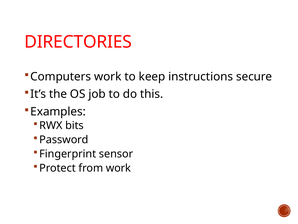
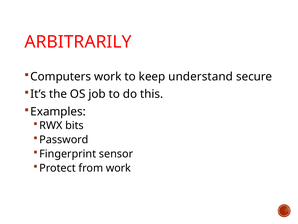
DIRECTORIES: DIRECTORIES -> ARBITRARILY (78, 42)
instructions: instructions -> understand (201, 76)
